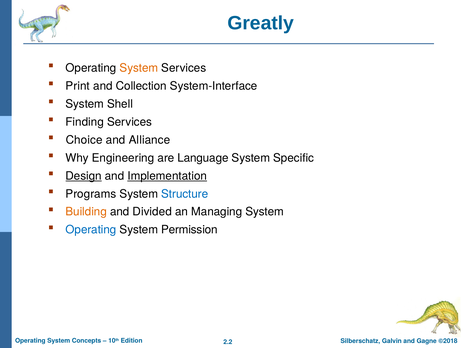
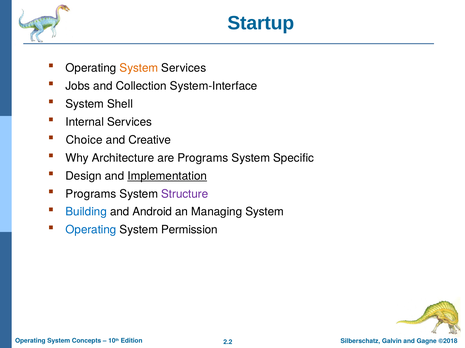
Greatly: Greatly -> Startup (261, 23)
Print: Print -> Jobs (78, 86)
Finding: Finding -> Internal (85, 122)
Alliance: Alliance -> Creative (150, 140)
Engineering: Engineering -> Architecture (123, 158)
are Language: Language -> Programs (203, 158)
Design underline: present -> none (84, 176)
Structure colour: blue -> purple (185, 194)
Building colour: orange -> blue (86, 212)
Divided: Divided -> Android (152, 212)
